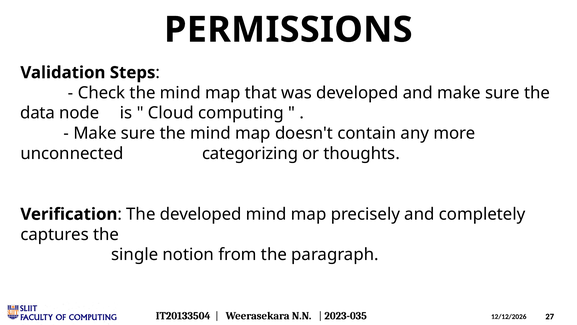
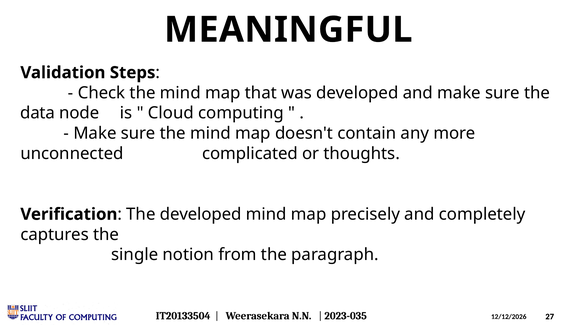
PERMISSIONS: PERMISSIONS -> MEANINGFUL (288, 30)
categorizing: categorizing -> complicated (250, 153)
